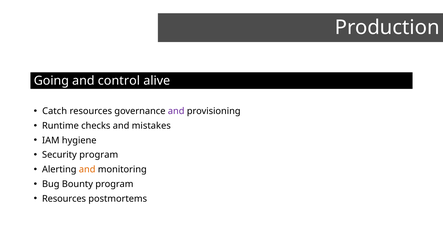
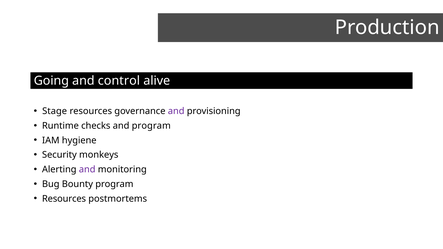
Catch: Catch -> Stage (55, 111)
and mistakes: mistakes -> program (151, 126)
Security program: program -> monkeys (99, 155)
and colour: orange -> purple (87, 170)
